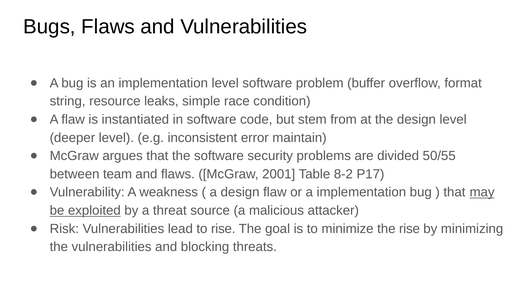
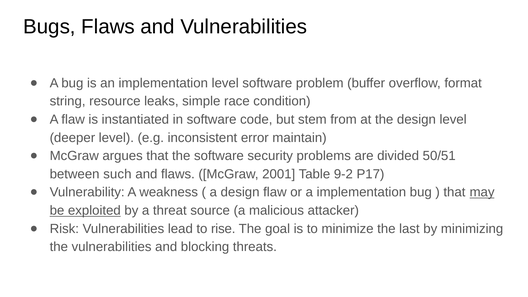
50/55: 50/55 -> 50/51 (439, 156)
team: team -> such (117, 174)
8-2: 8-2 -> 9-2 (343, 174)
the rise: rise -> last (409, 229)
